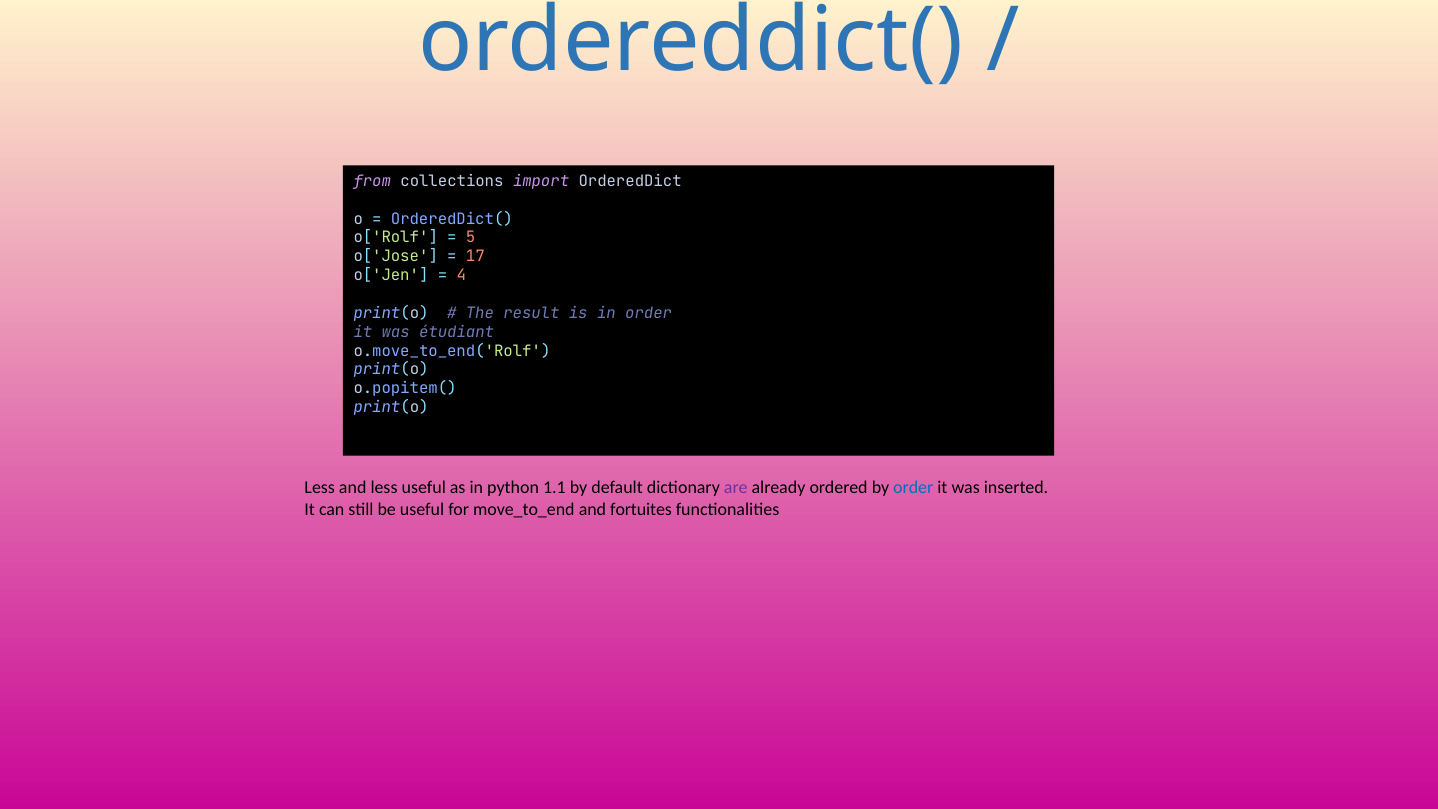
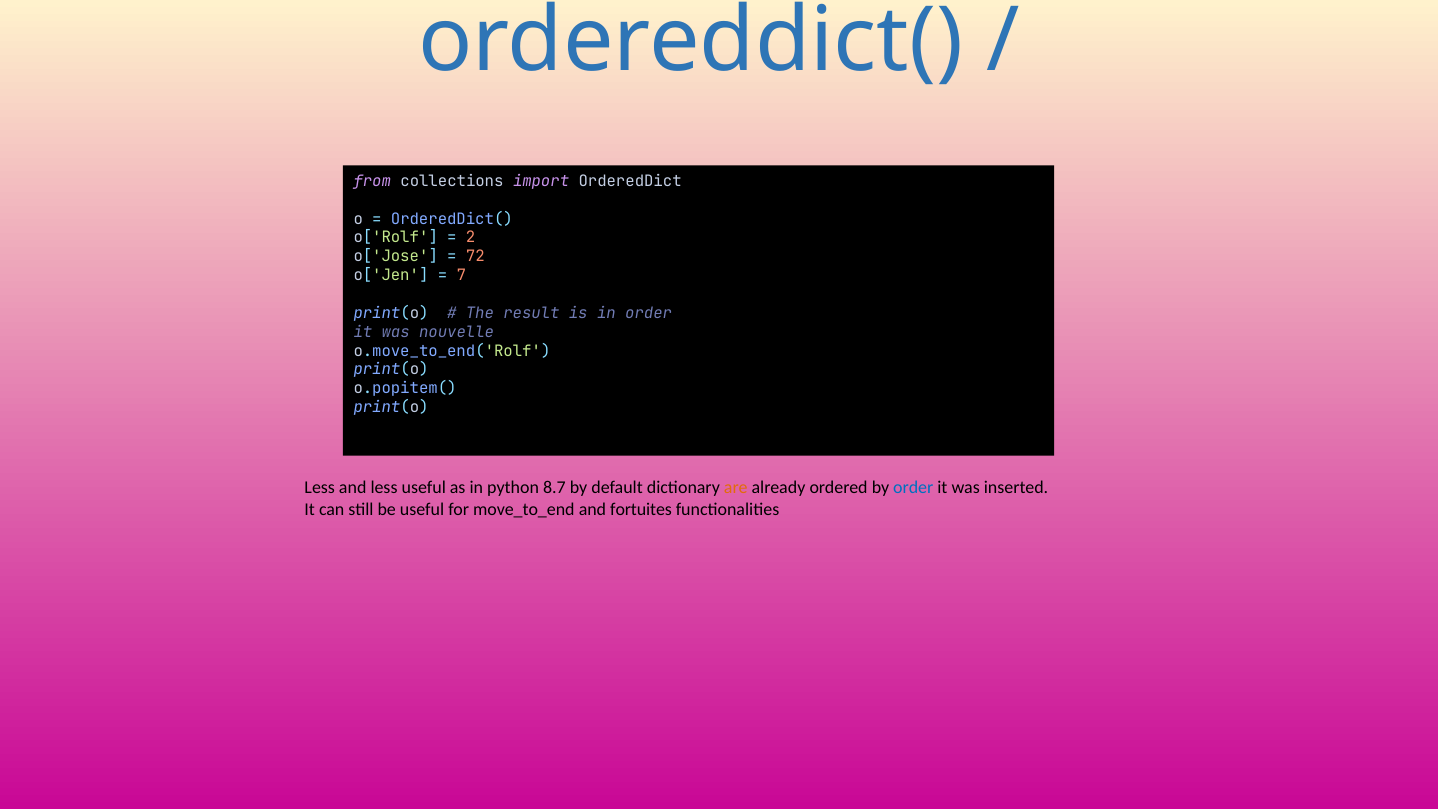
5: 5 -> 2 (471, 238)
17: 17 -> 72 (475, 257)
4: 4 -> 7 (461, 275)
étudiant: étudiant -> nouvelle (457, 332)
1.1: 1.1 -> 8.7 (554, 488)
are colour: purple -> orange (736, 488)
